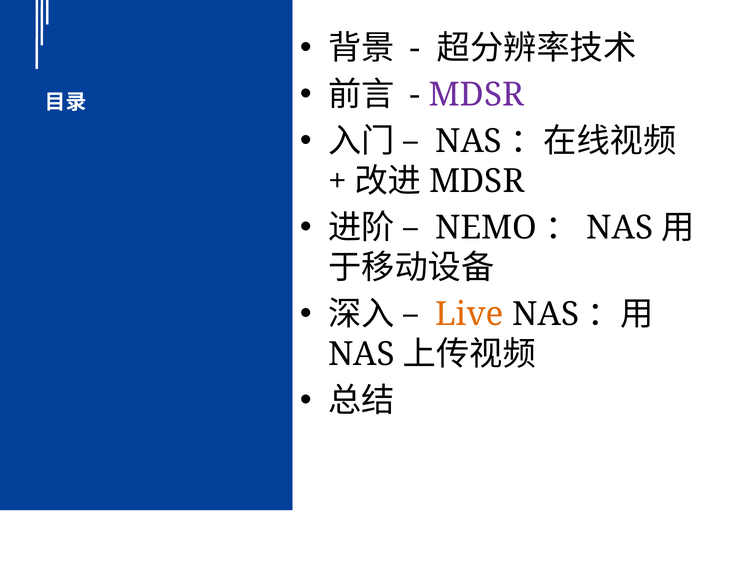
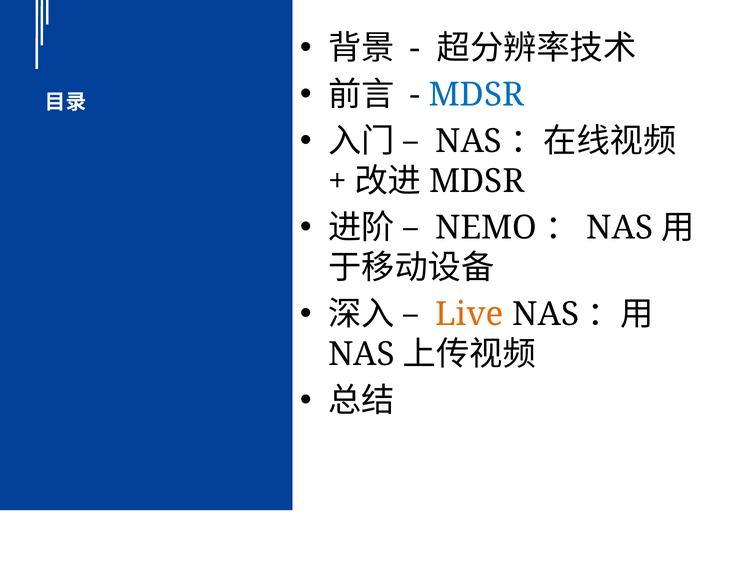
MDSR colour: purple -> blue (476, 95)
